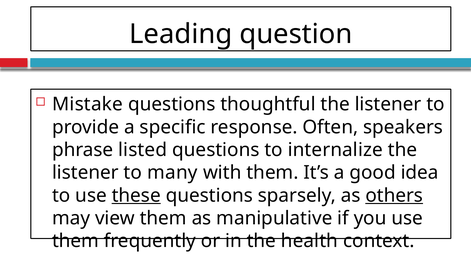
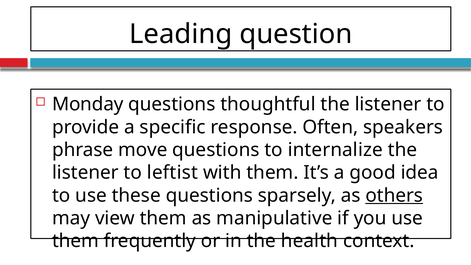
Mistake: Mistake -> Monday (88, 104)
listed: listed -> move (143, 150)
many: many -> leftist (172, 173)
these underline: present -> none (136, 195)
